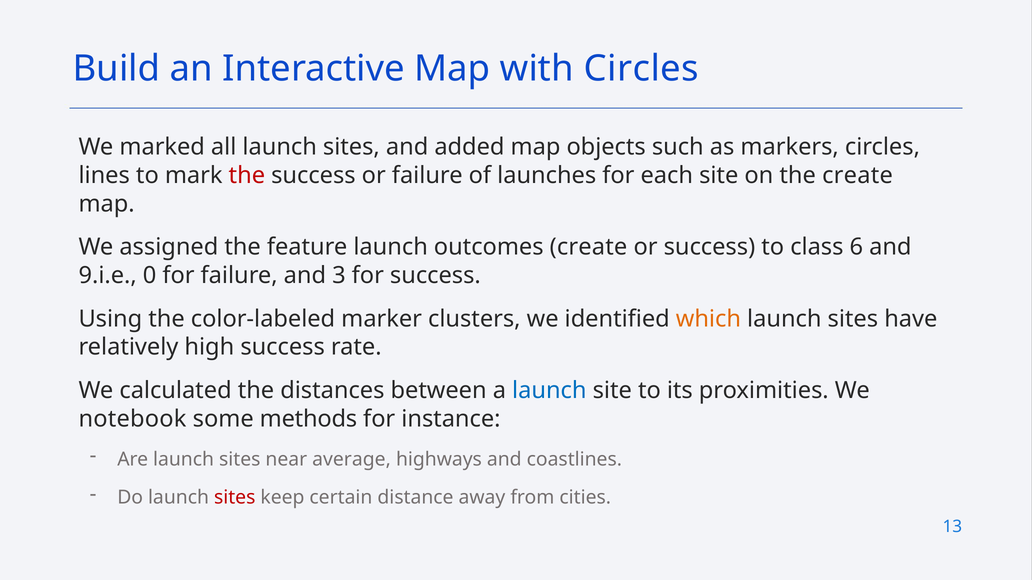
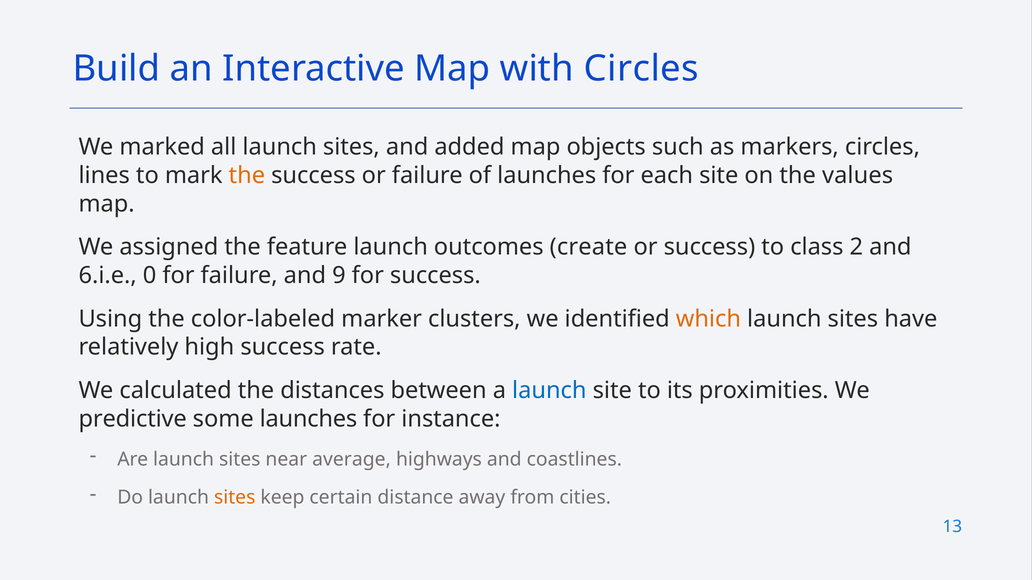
the colour: red -> orange (247, 176)
the create: create -> values (858, 176)
6: 6 -> 2 (856, 247)
9.i.e: 9.i.e -> 6.i.e (108, 276)
3: 3 -> 9 (339, 276)
notebook: notebook -> predictive (133, 419)
some methods: methods -> launches (308, 419)
sites colour: red -> orange (235, 498)
